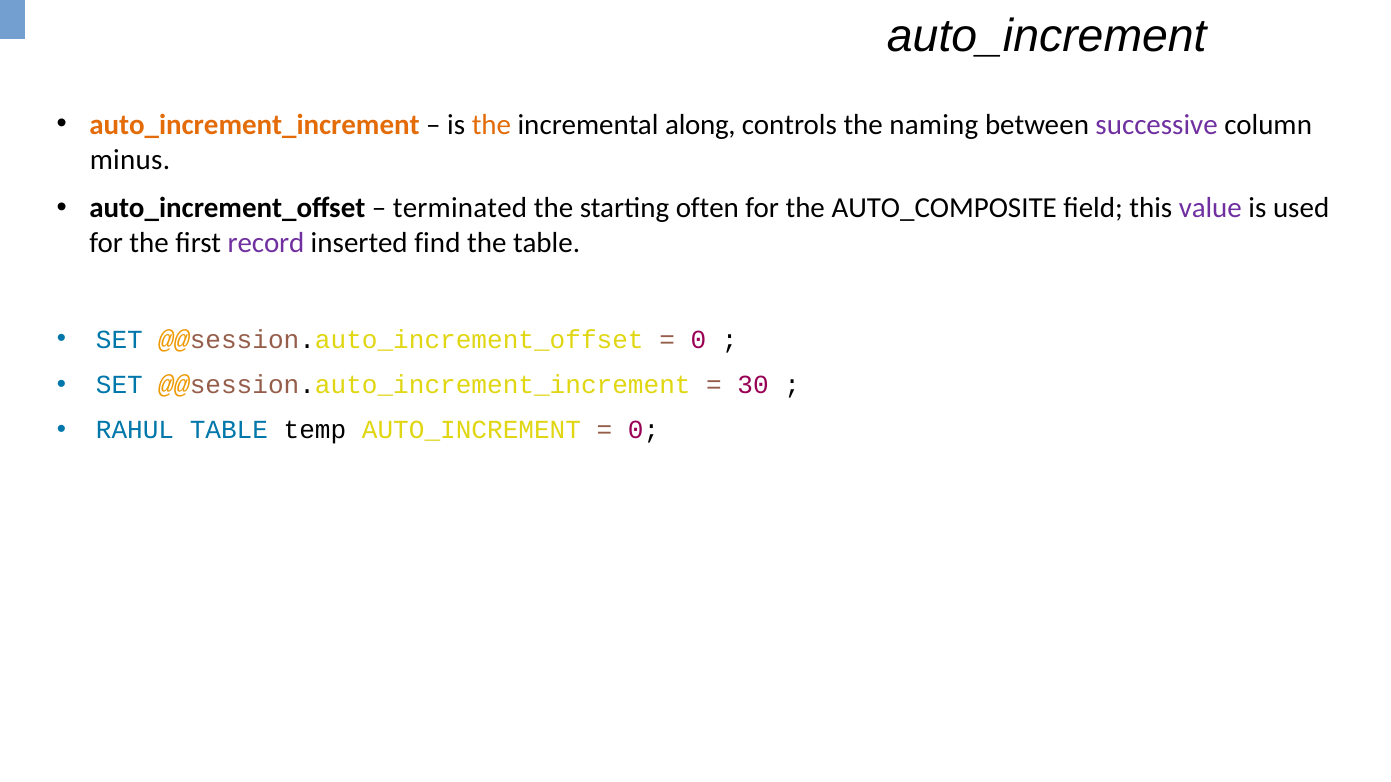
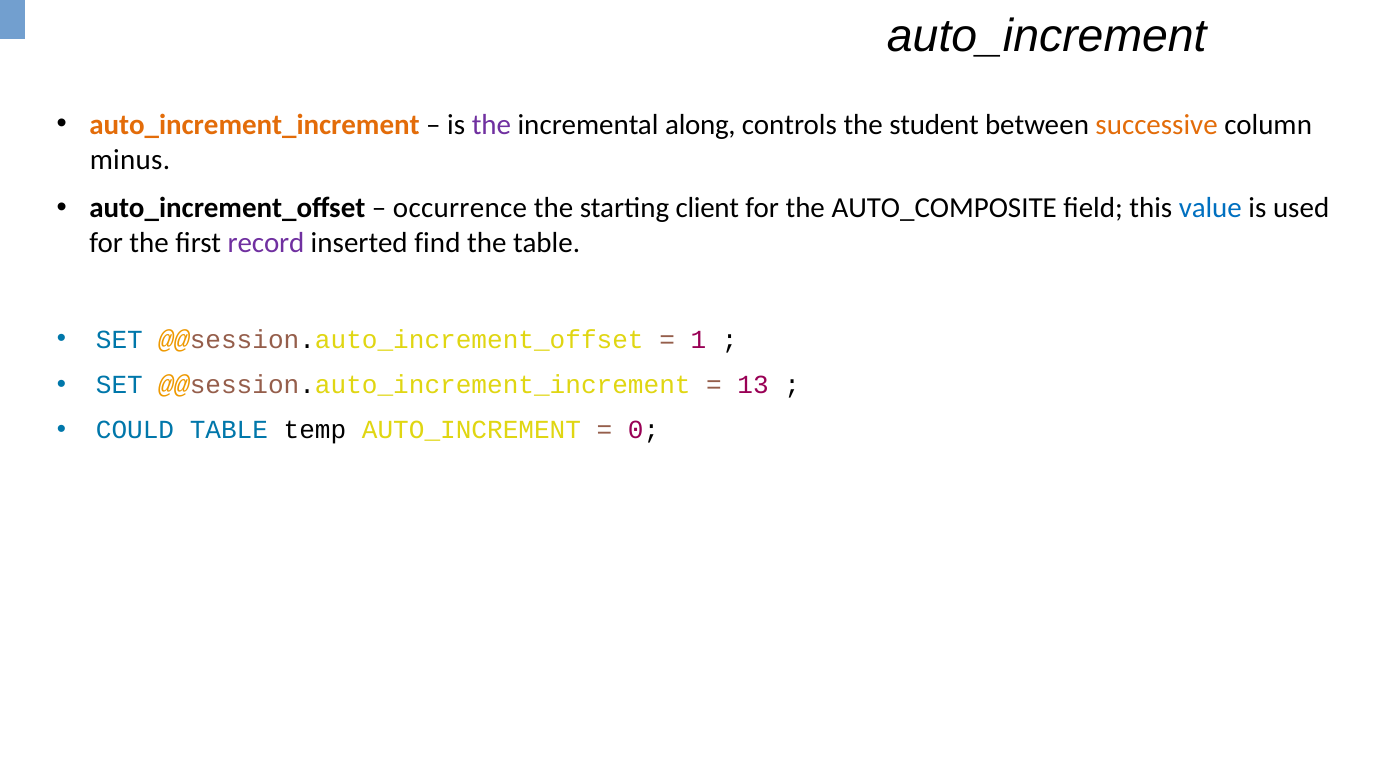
the colour: orange -> purple (491, 125)
naming: naming -> student (934, 125)
successive colour: purple -> orange (1157, 125)
terminated: terminated -> occurrence (460, 208)
often: often -> client (707, 208)
value colour: purple -> blue (1210, 208)
0: 0 -> 1 (698, 340)
30: 30 -> 13 (753, 385)
RAHUL: RAHUL -> COULD (135, 430)
